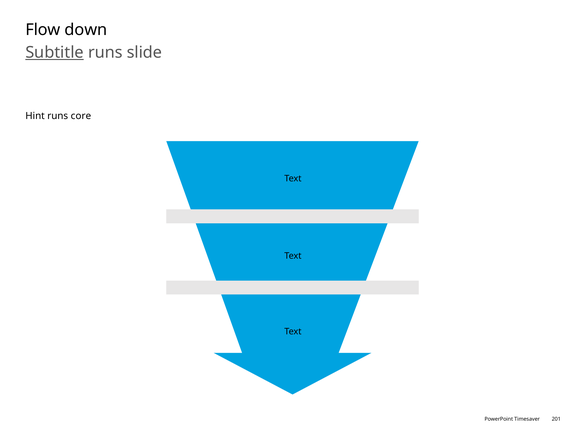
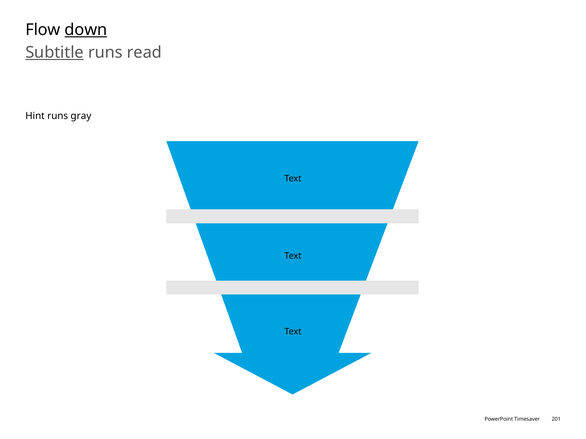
down underline: none -> present (86, 30)
slide: slide -> read (144, 53)
core: core -> gray (81, 116)
